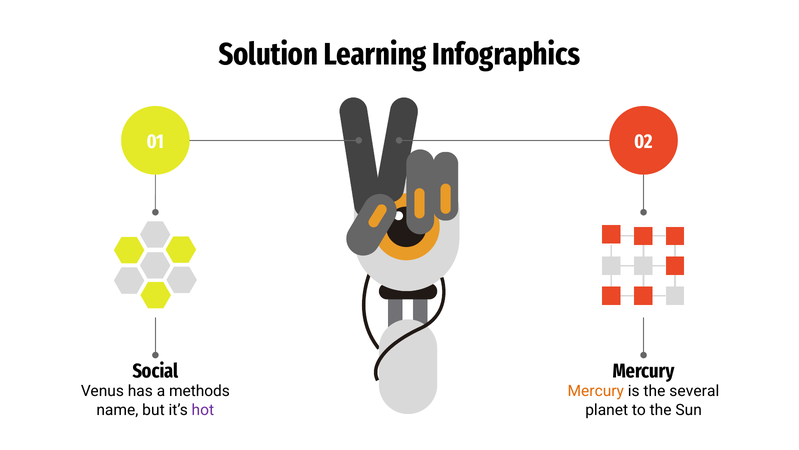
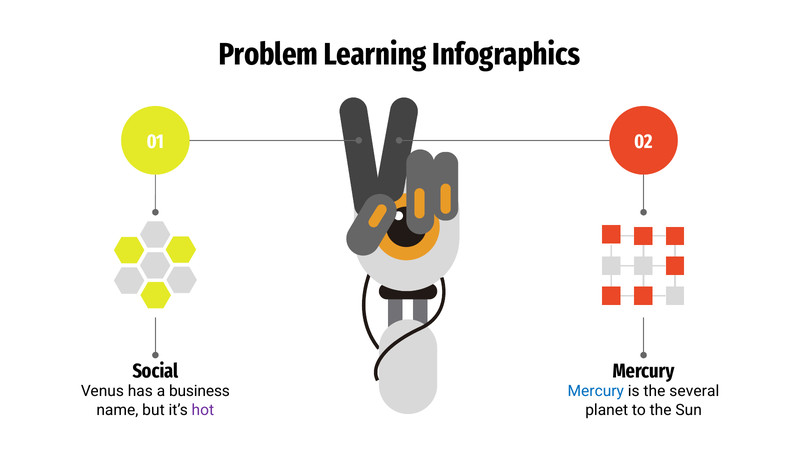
Solution: Solution -> Problem (268, 54)
methods: methods -> business (199, 391)
Mercury colour: orange -> blue (596, 391)
